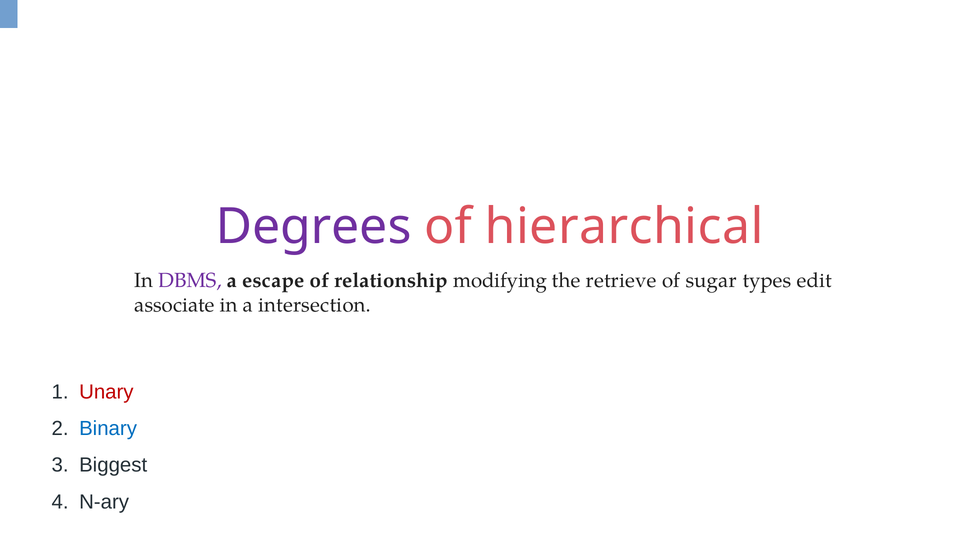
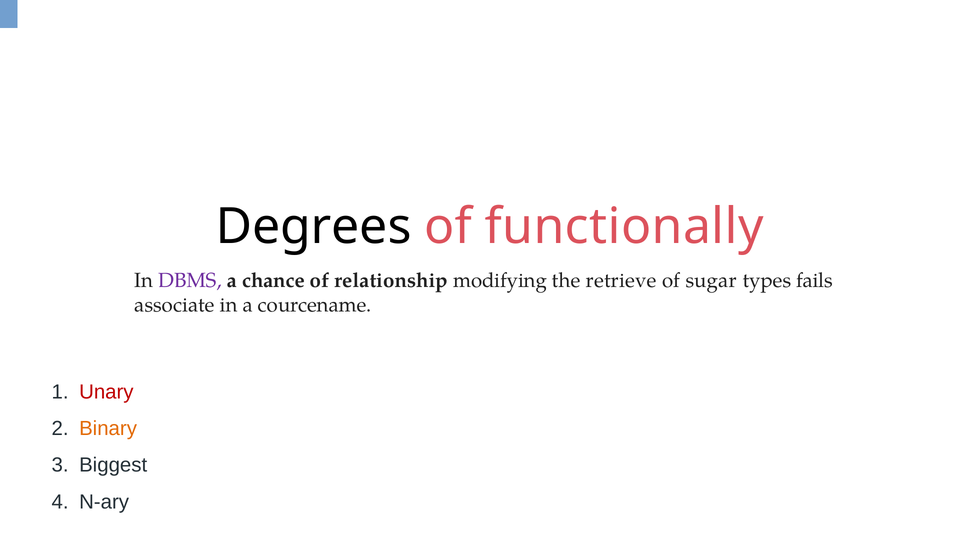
Degrees colour: purple -> black (314, 227)
hierarchical: hierarchical -> functionally (624, 227)
escape: escape -> chance (274, 281)
edit: edit -> fails (814, 281)
intersection: intersection -> courcename (315, 305)
Binary colour: blue -> orange (108, 429)
